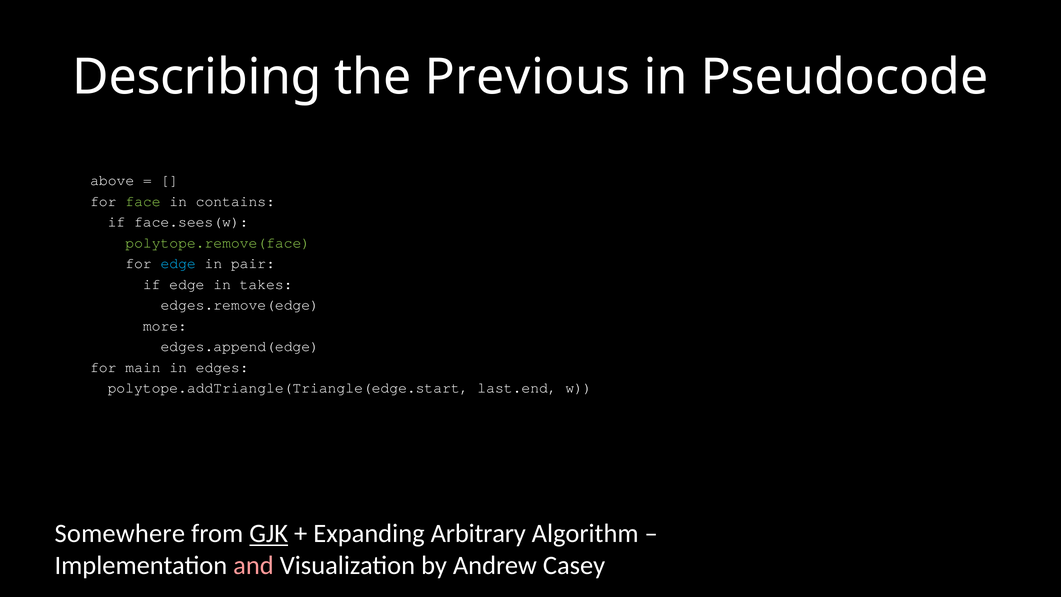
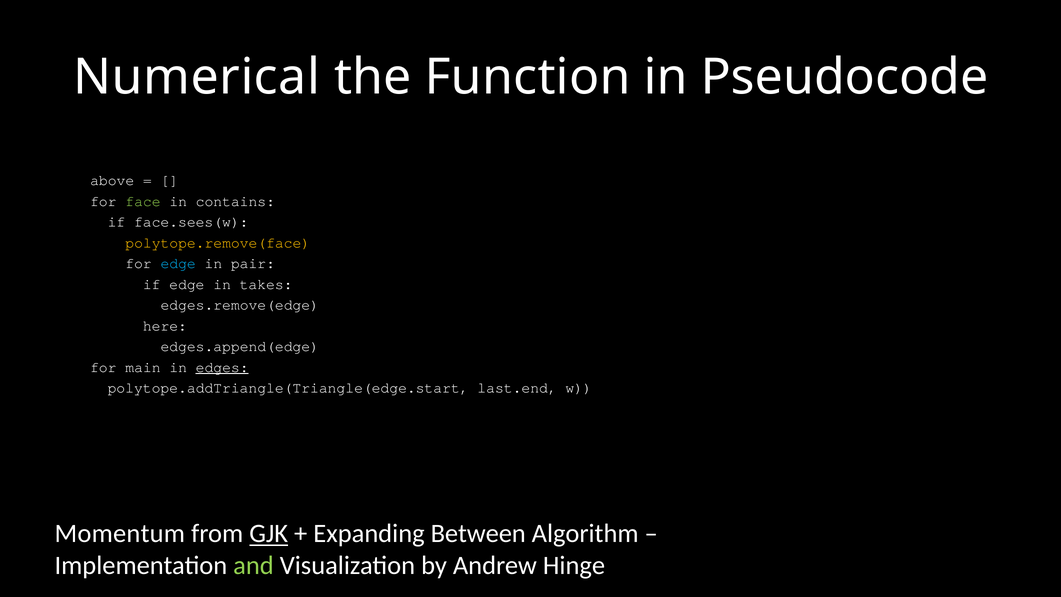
Describing: Describing -> Numerical (197, 77)
Previous: Previous -> Function (528, 77)
polytope.remove(face colour: light green -> yellow (218, 243)
more: more -> here (165, 326)
edges underline: none -> present (222, 367)
Somewhere: Somewhere -> Momentum (120, 534)
Arbitrary: Arbitrary -> Between (478, 534)
and colour: pink -> light green (254, 565)
Casey: Casey -> Hinge (574, 565)
